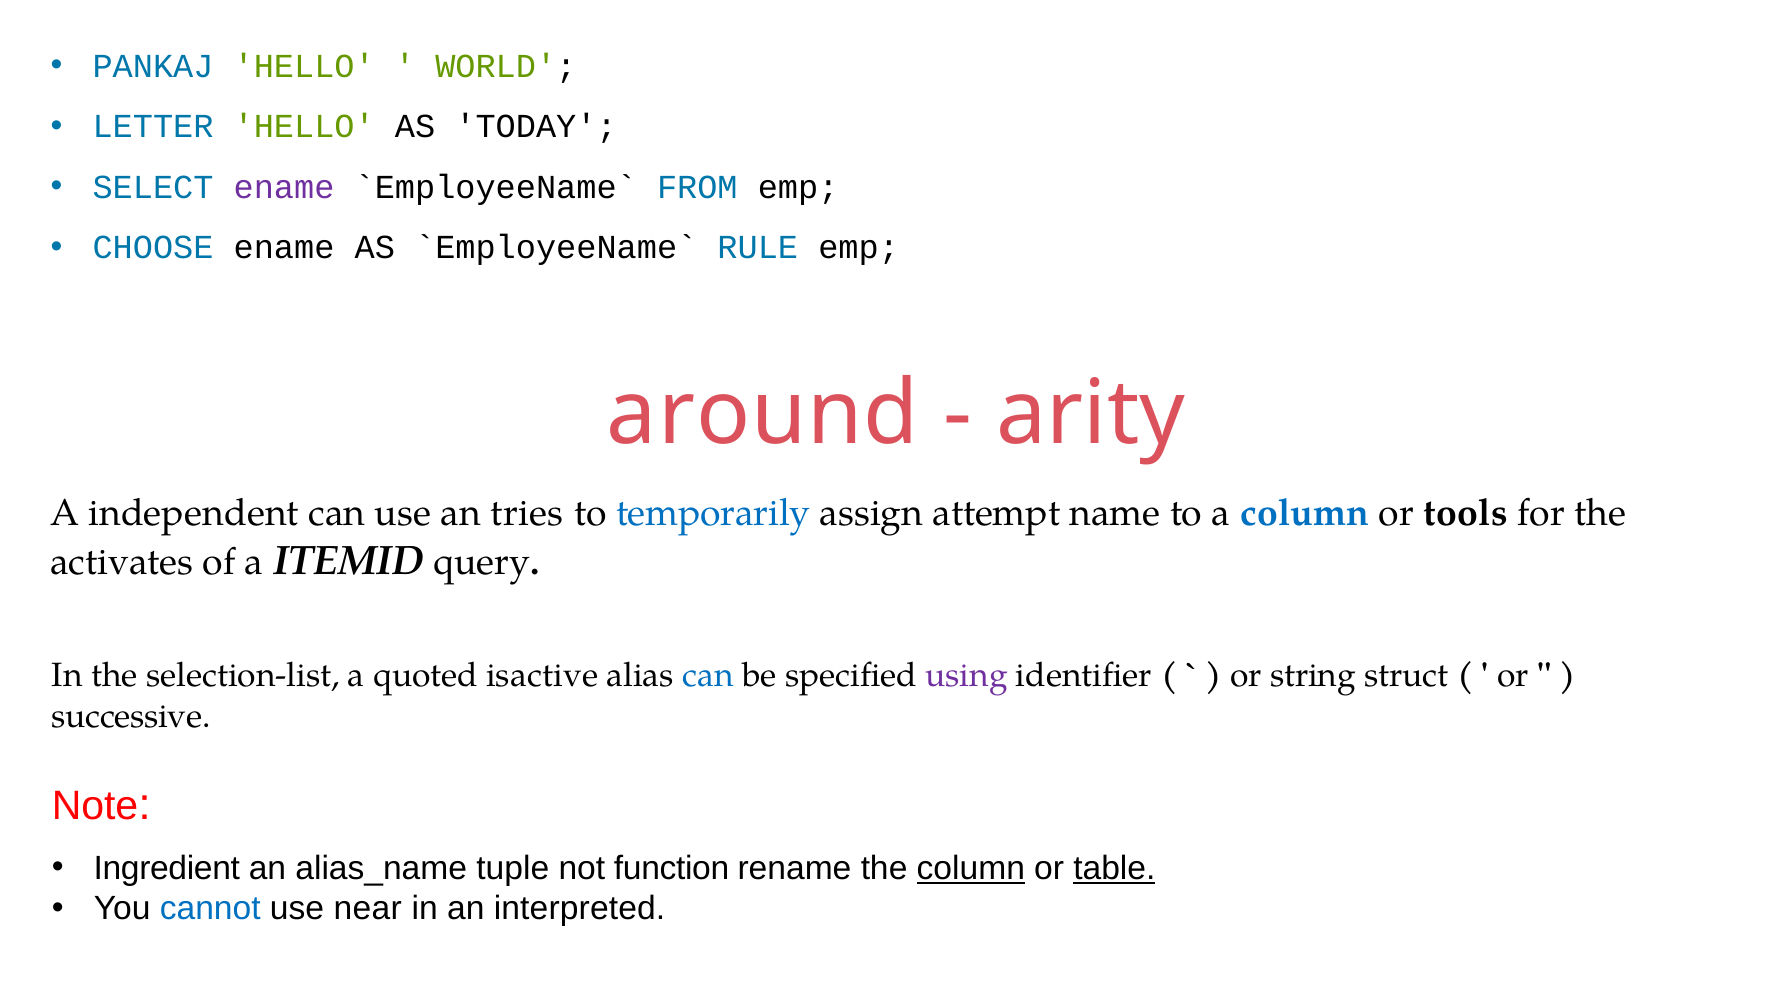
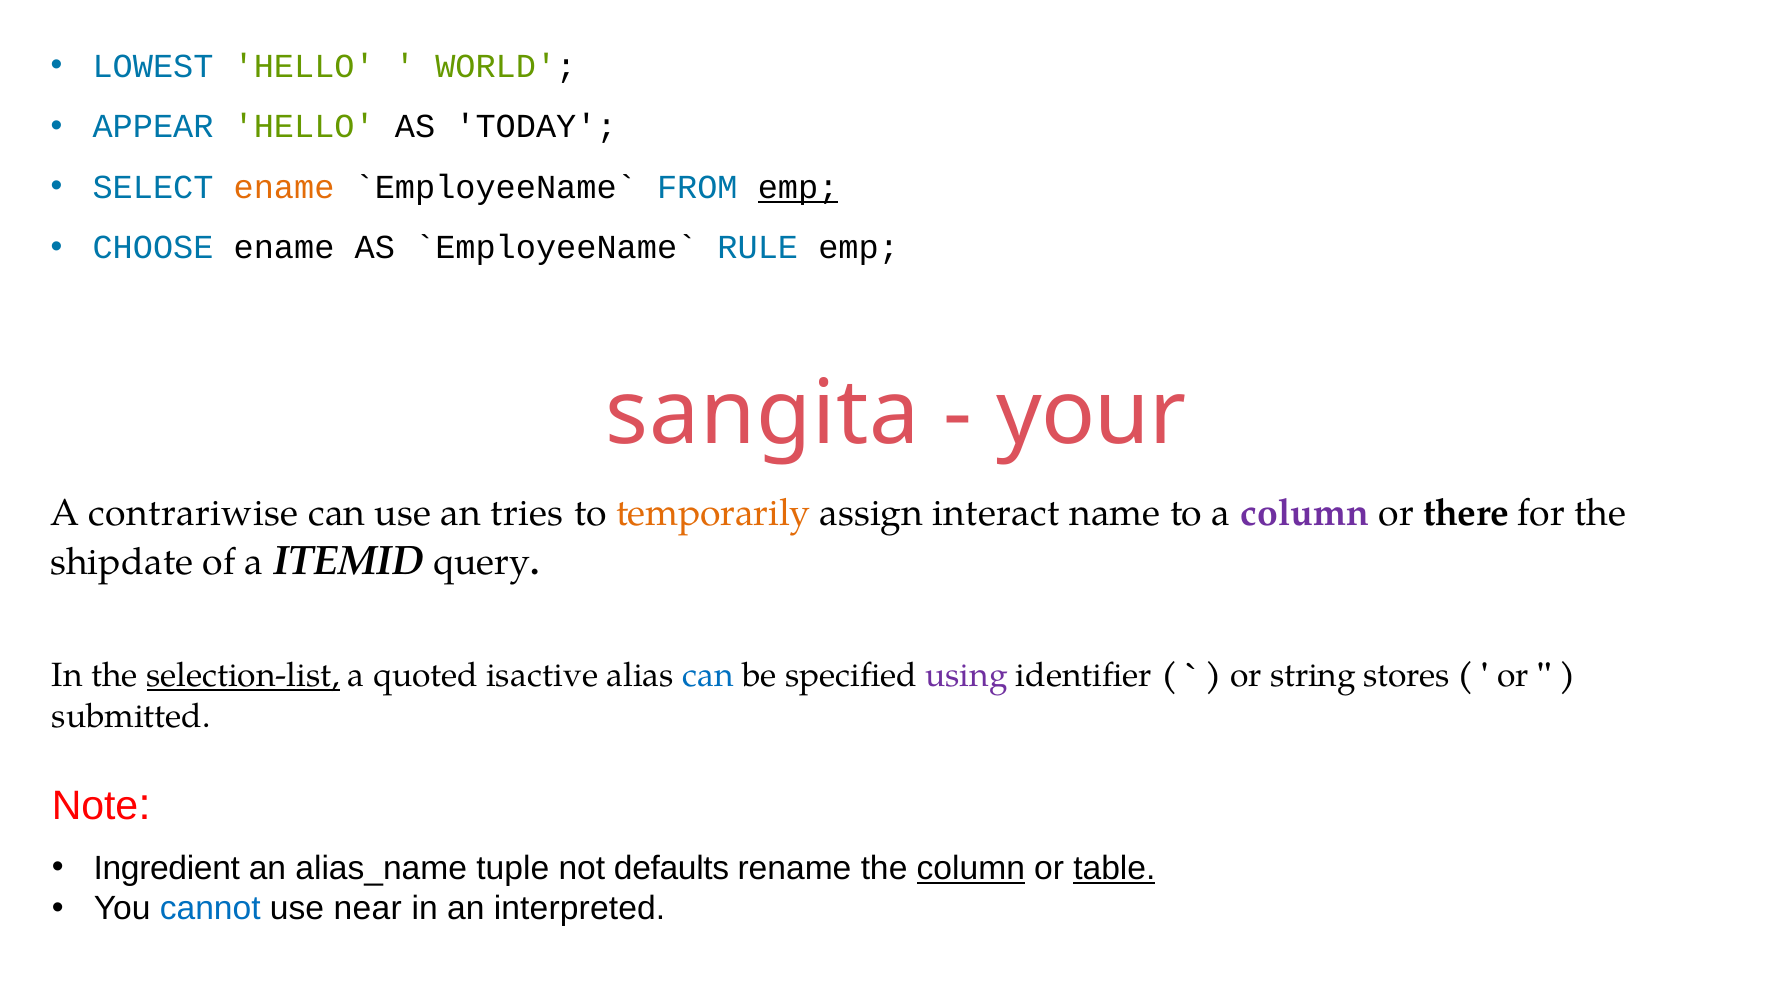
PANKAJ: PANKAJ -> LOWEST (153, 66)
LETTER: LETTER -> APPEAR (153, 127)
ename colour: purple -> orange (284, 187)
emp underline: none -> present (798, 187)
around: around -> sangita (763, 414)
arity: arity -> your (1091, 414)
independent: independent -> contrariwise (194, 513)
temporarily colour: blue -> orange (713, 513)
attempt: attempt -> interact (996, 513)
column colour: blue -> purple (1305, 513)
tools: tools -> there (1466, 513)
activates: activates -> shipdate (122, 562)
selection-list underline: none -> present (243, 676)
struct: struct -> stores (1407, 676)
successive: successive -> submitted (131, 716)
function: function -> defaults (672, 868)
